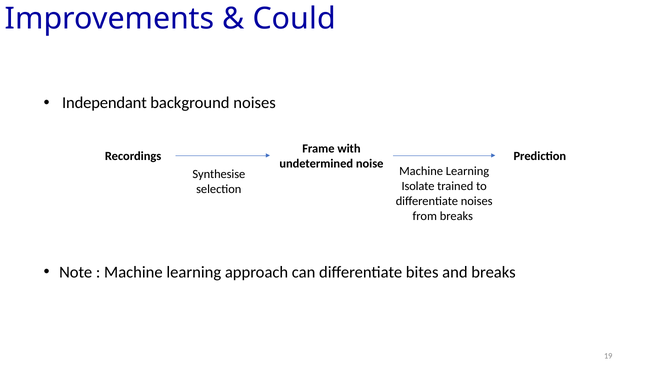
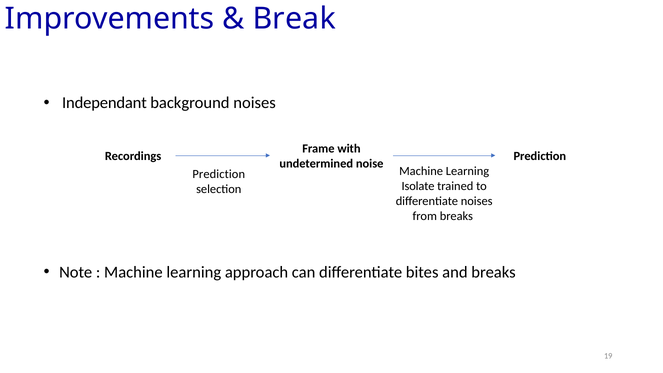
Could: Could -> Break (294, 19)
Synthesise: Synthesise -> Prediction (219, 174)
